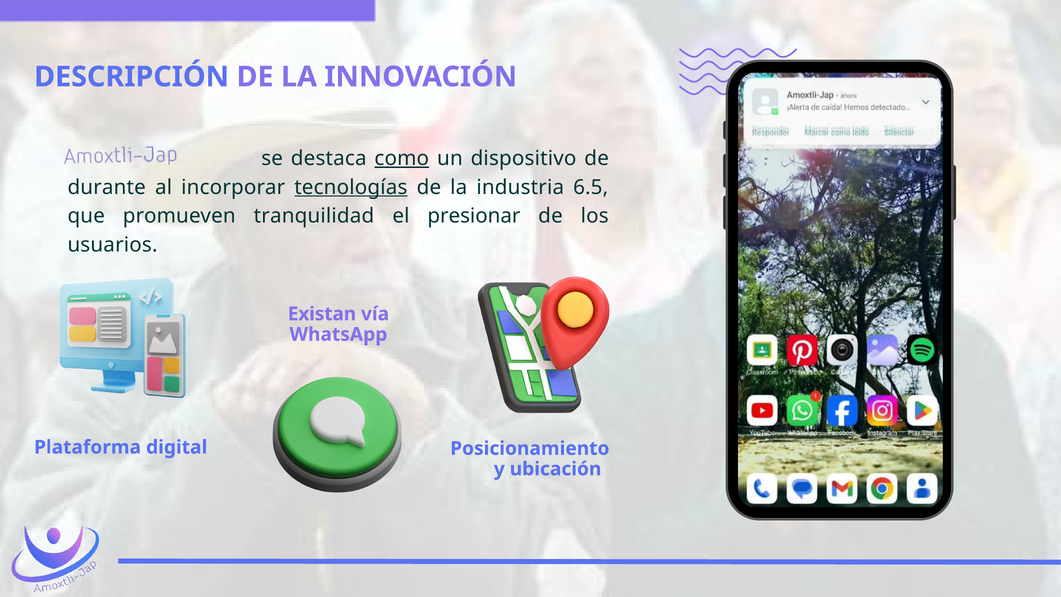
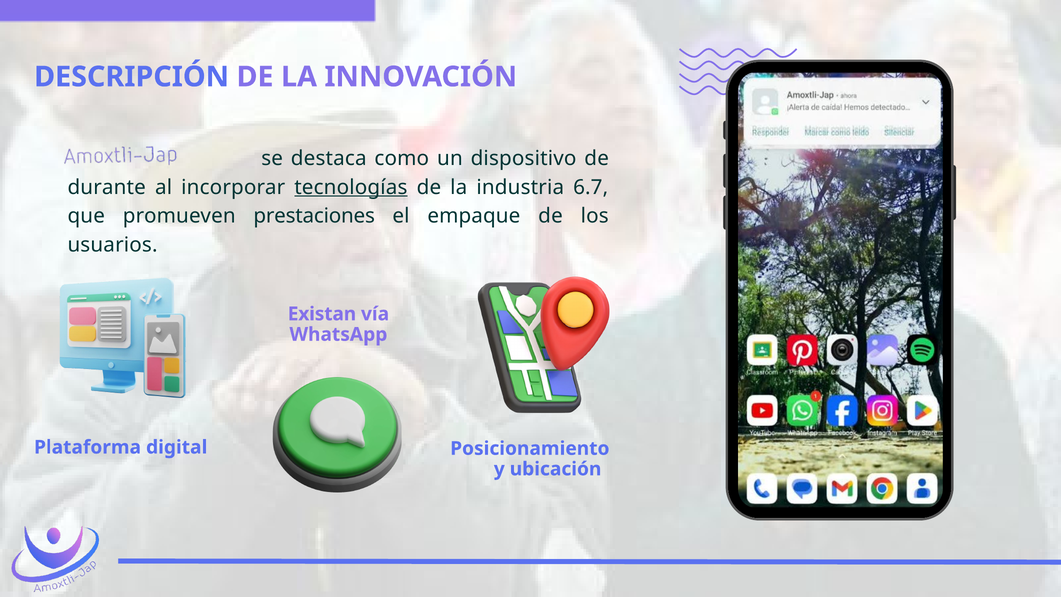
como underline: present -> none (402, 158)
6.5: 6.5 -> 6.7 (591, 187)
tranquilidad: tranquilidad -> prestaciones (314, 216)
presionar: presionar -> empaque (474, 216)
